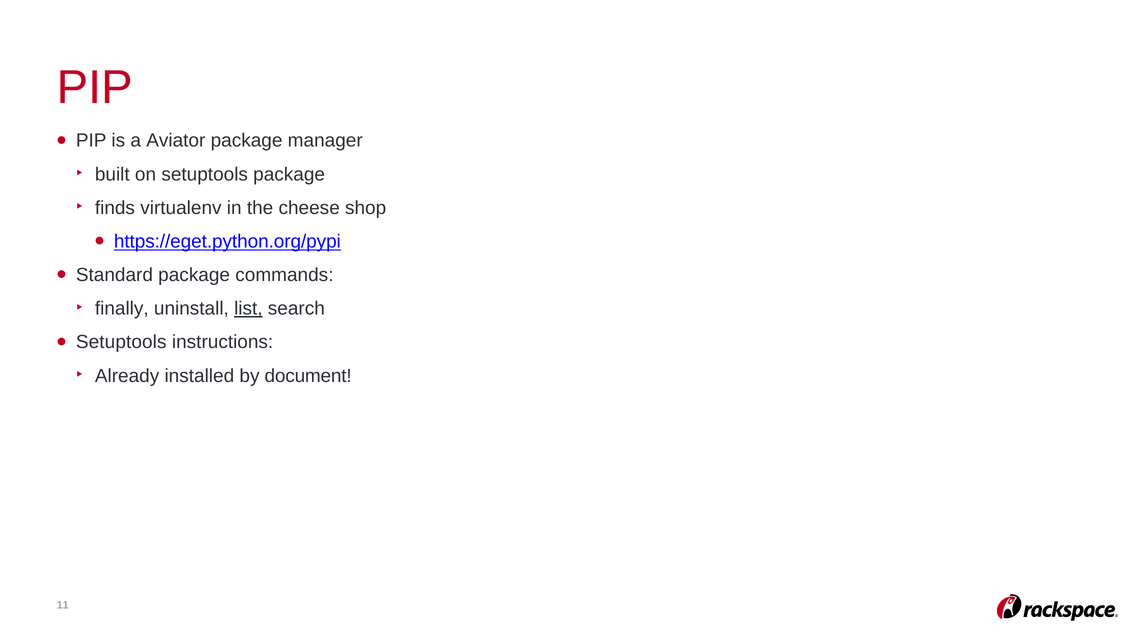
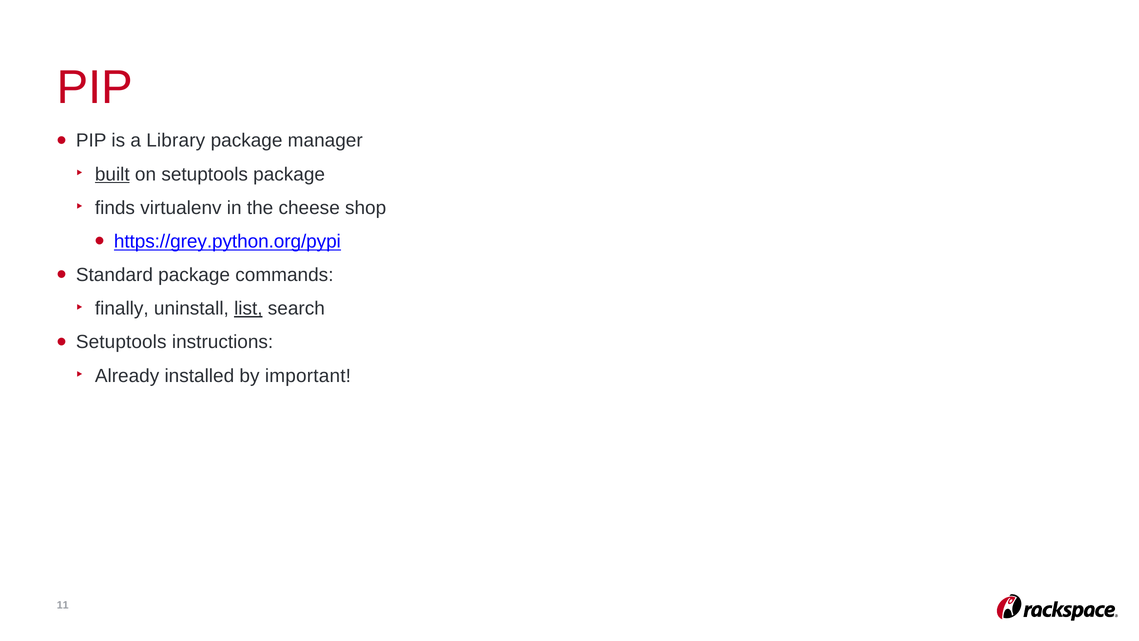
Aviator: Aviator -> Library (176, 141)
built underline: none -> present (112, 174)
https://eget.python.org/pypi: https://eget.python.org/pypi -> https://grey.python.org/pypi (227, 241)
document: document -> important (308, 376)
